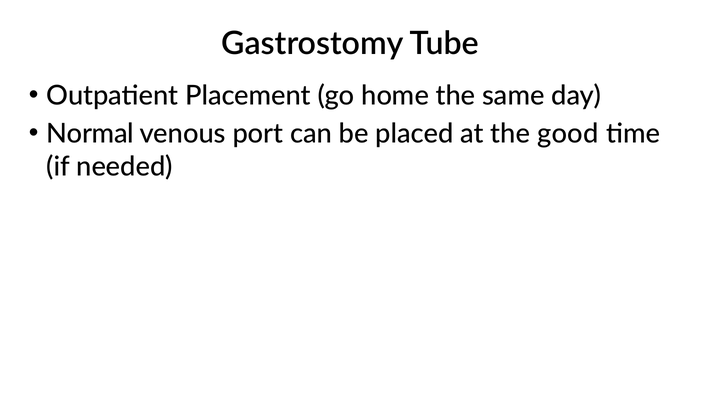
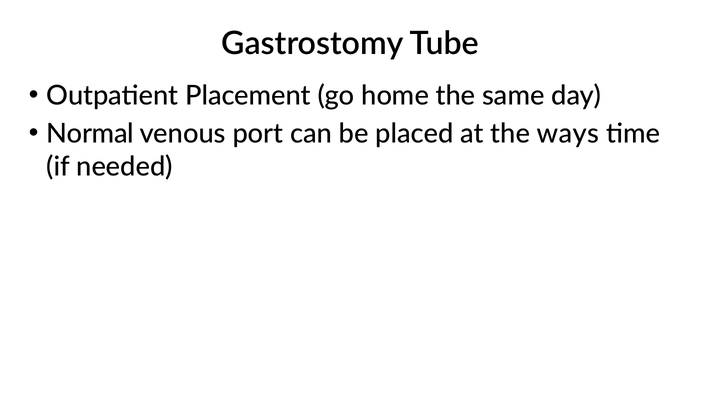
good: good -> ways (568, 134)
